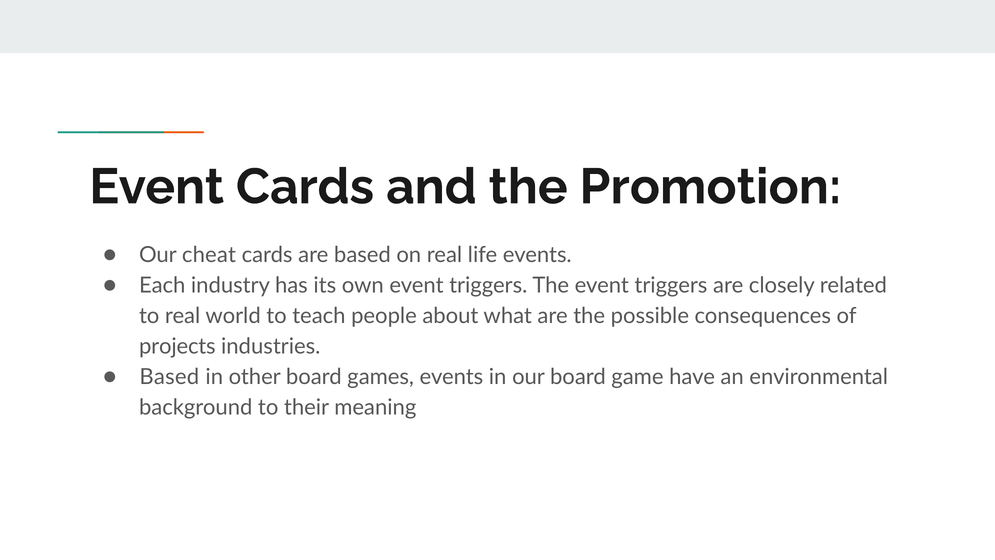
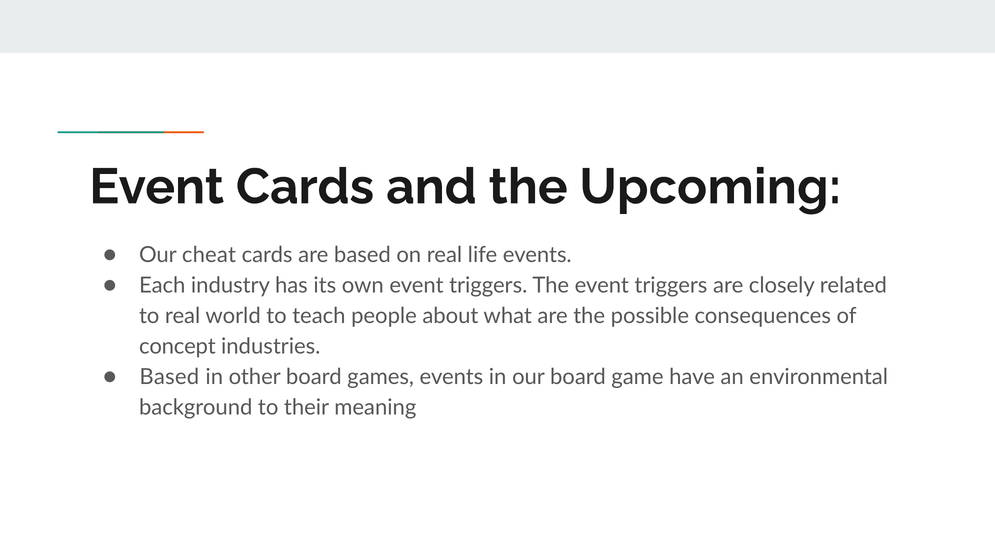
Promotion: Promotion -> Upcoming (710, 187)
projects: projects -> concept (177, 346)
